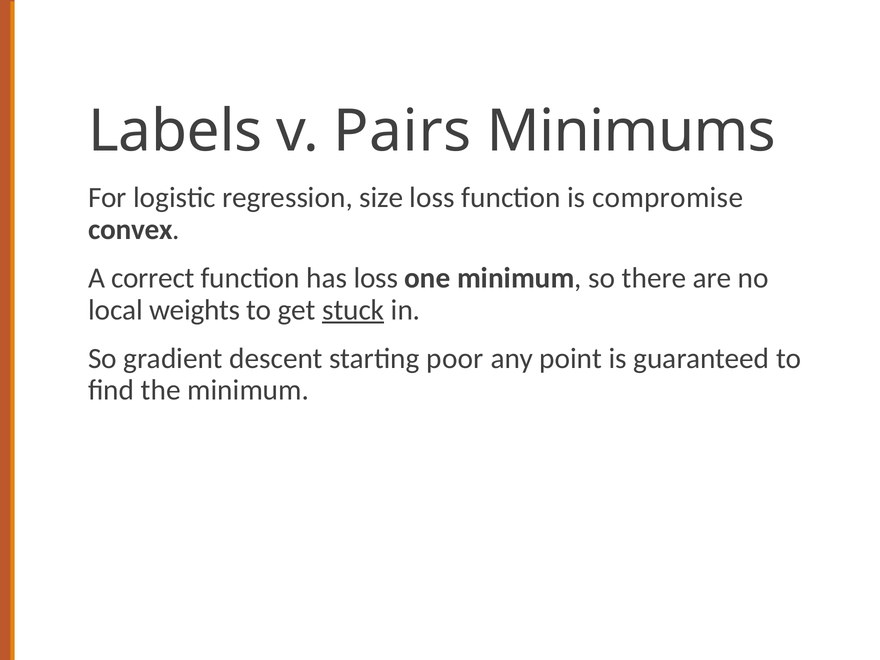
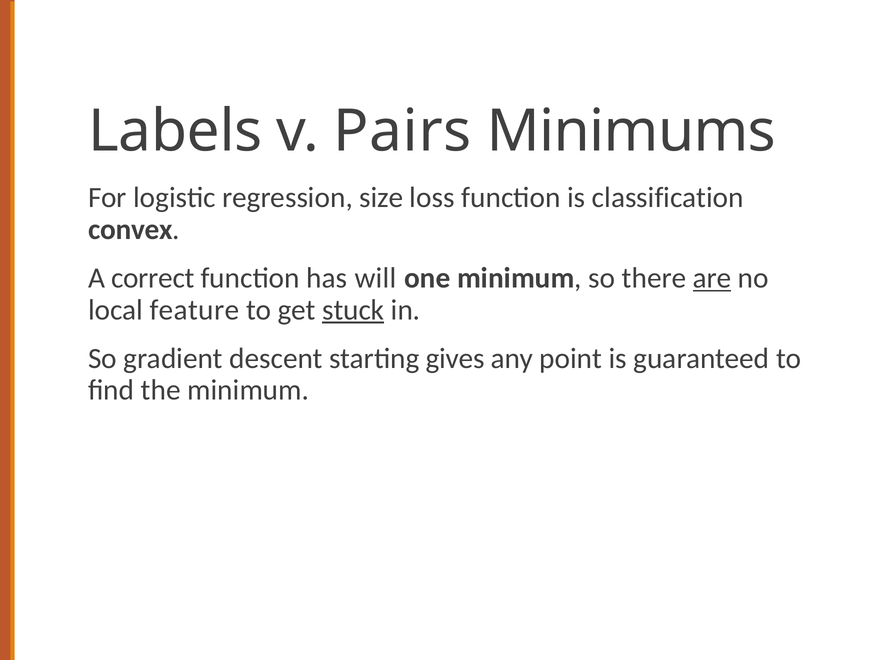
compromise: compromise -> classification (668, 198)
has loss: loss -> will (376, 278)
are underline: none -> present (712, 278)
weights: weights -> feature (194, 310)
poor: poor -> gives (455, 359)
